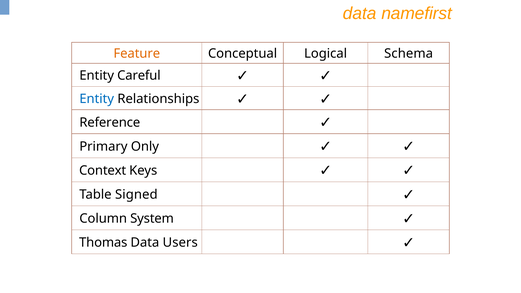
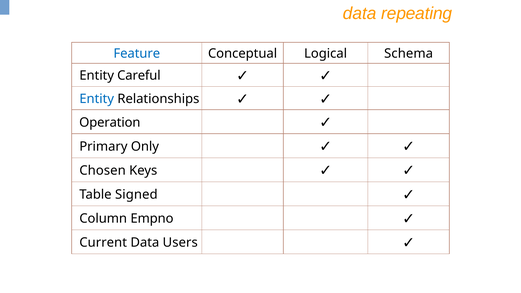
namefirst: namefirst -> repeating (417, 14)
Feature colour: orange -> blue (137, 54)
Reference: Reference -> Operation (110, 122)
Context: Context -> Chosen (103, 171)
System: System -> Empno (152, 219)
Thomas: Thomas -> Current (103, 243)
